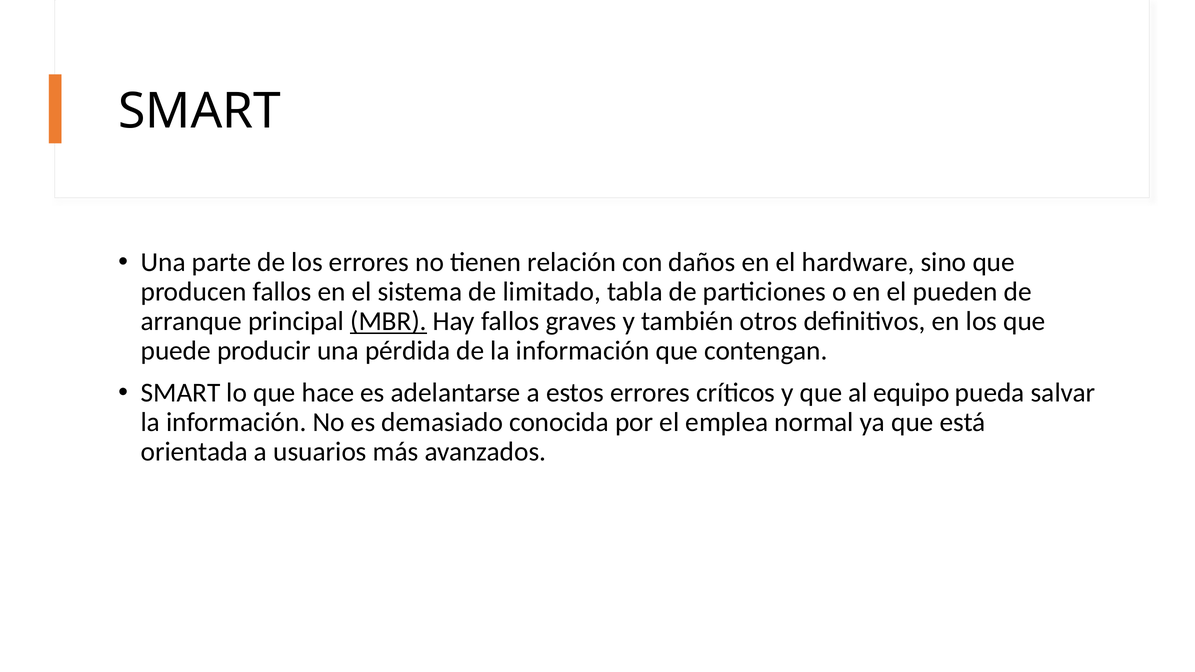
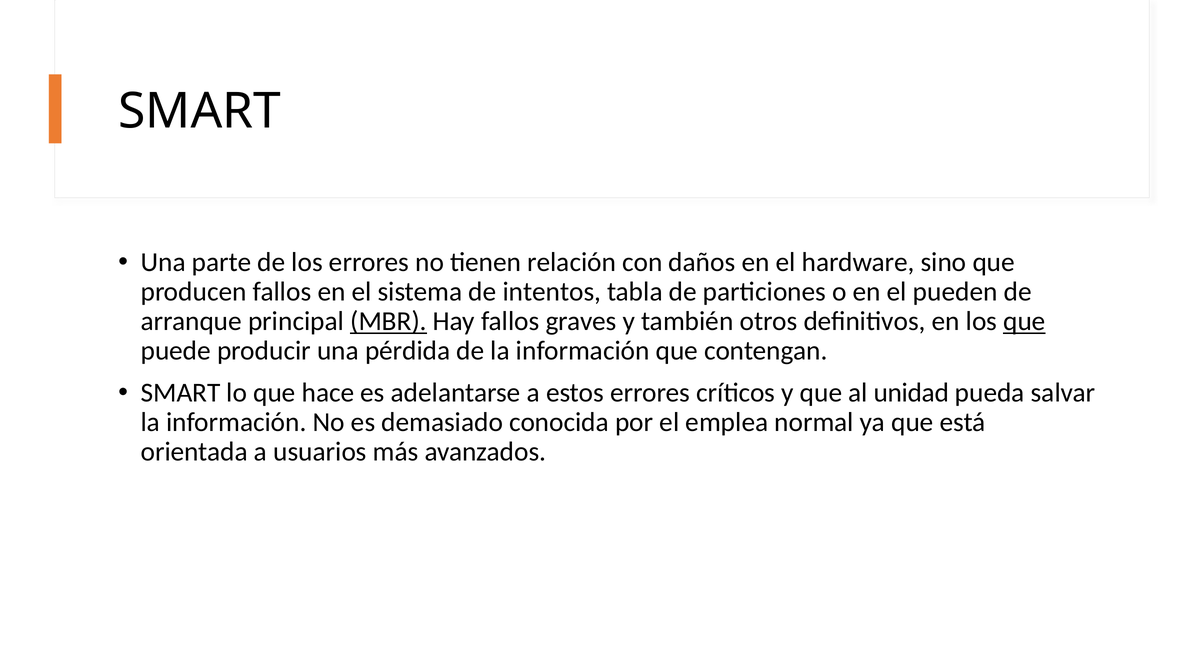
limitado: limitado -> intentos (552, 292)
que underline: none -> present (1024, 321)
equipo: equipo -> unidad (911, 393)
